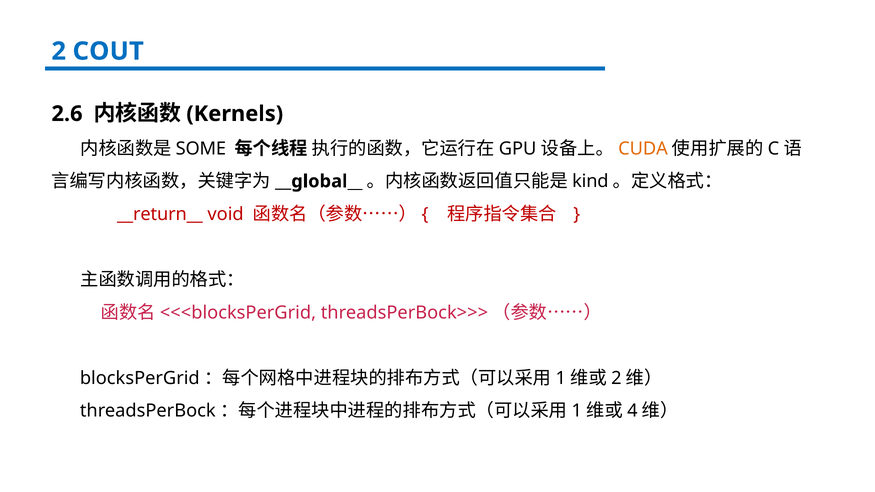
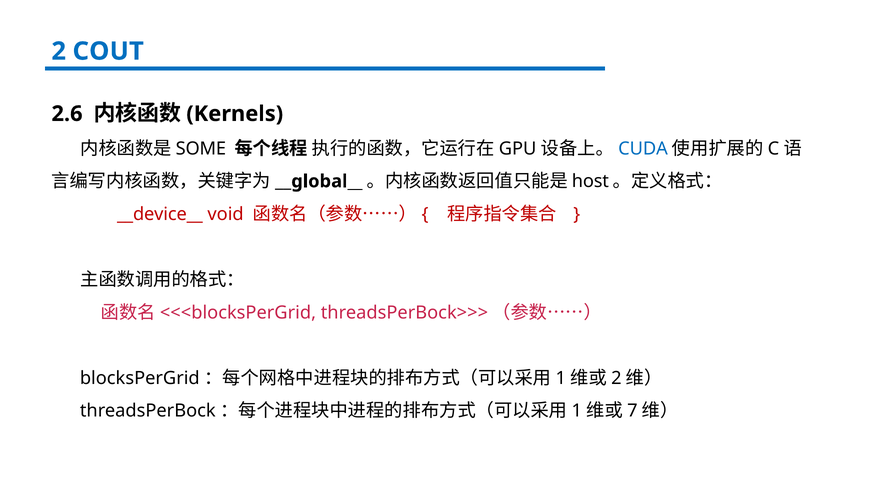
CUDA colour: orange -> blue (643, 149)
kind: kind -> host (590, 181)
__return__: __return__ -> __device__ (160, 214)
4: 4 -> 7 (632, 411)
